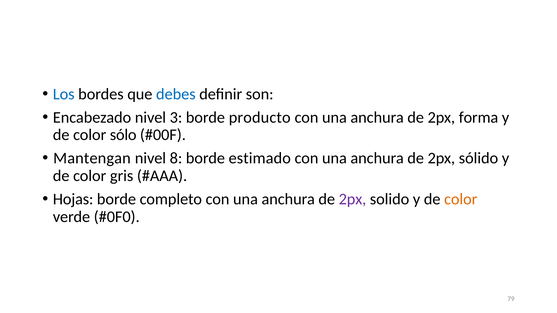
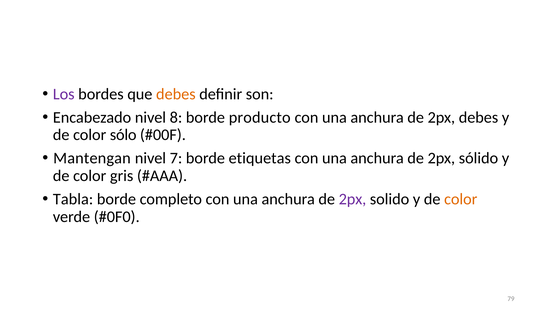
Los colour: blue -> purple (64, 94)
debes colour: blue -> orange (176, 94)
3: 3 -> 8 (176, 118)
2px forma: forma -> debes (478, 118)
8: 8 -> 7 (176, 158)
estimado: estimado -> etiquetas (260, 158)
Hojas: Hojas -> Tabla (73, 199)
